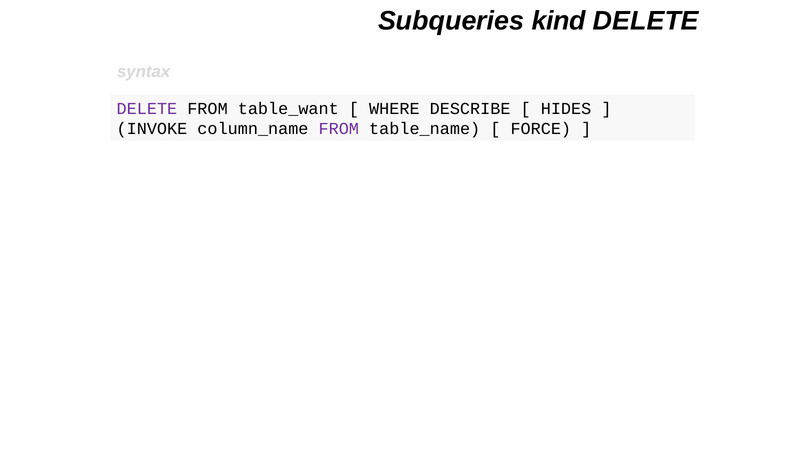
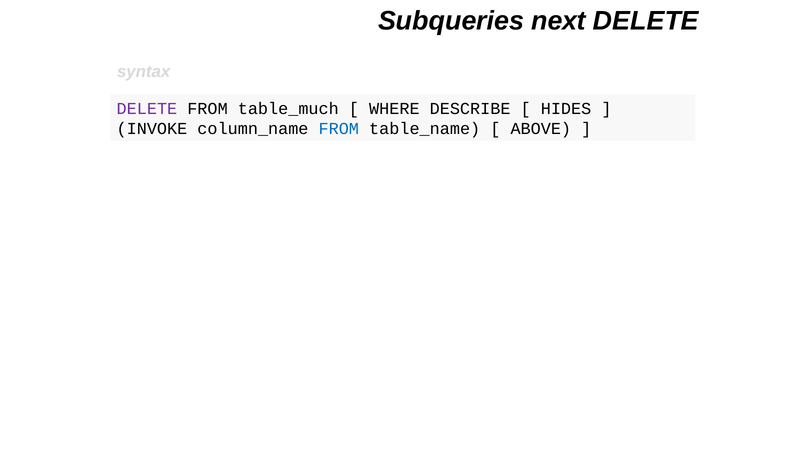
kind: kind -> next (559, 21)
table_want: table_want -> table_much (288, 109)
FROM colour: purple -> blue (339, 129)
FORCE: FORCE -> ABOVE (541, 129)
